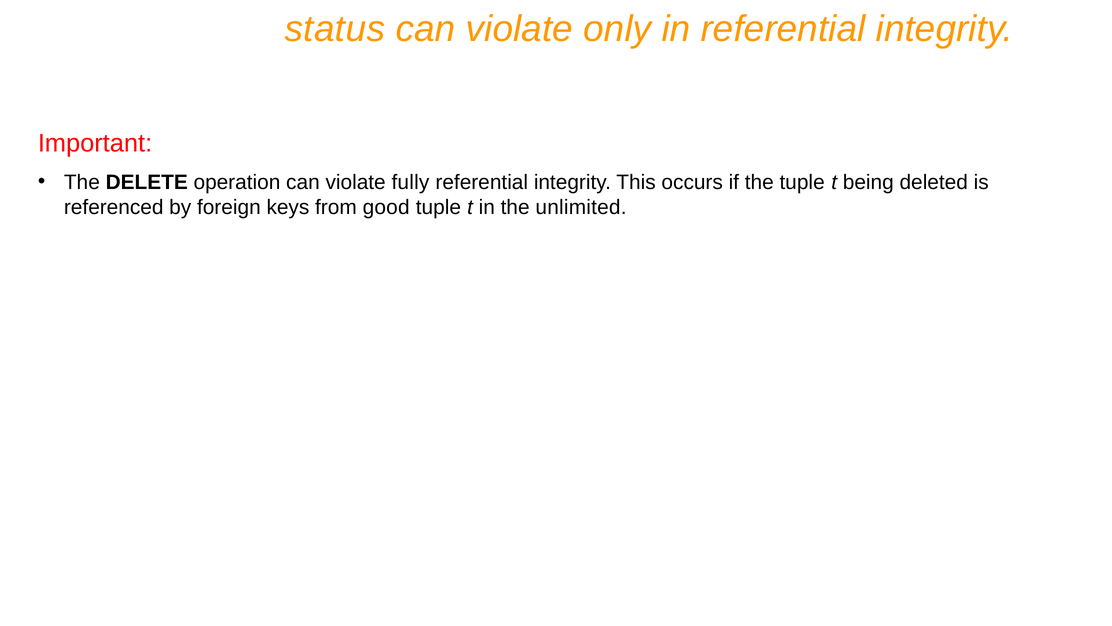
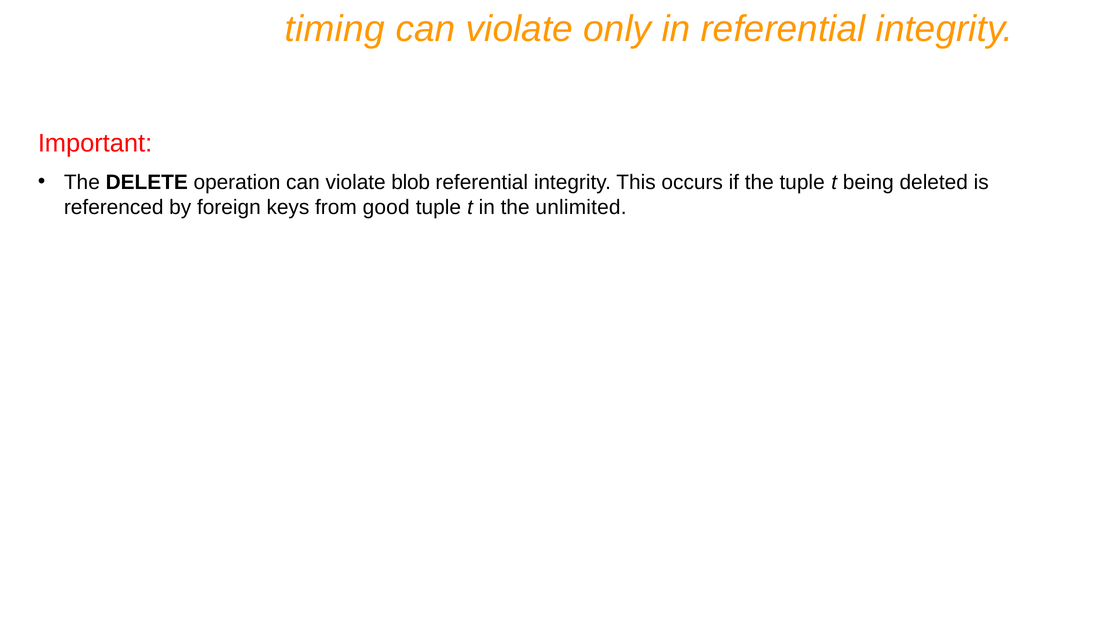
status: status -> timing (335, 29)
fully: fully -> blob (411, 182)
